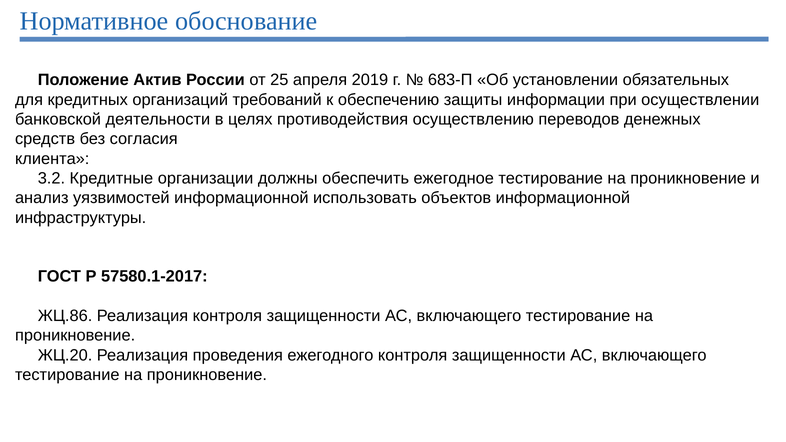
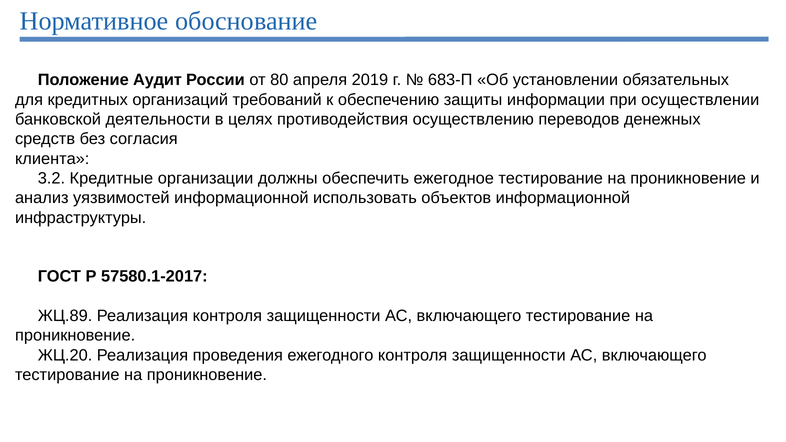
Актив: Актив -> Аудит (157, 80)
25: 25 -> 80 (279, 80)
ЖЦ.86: ЖЦ.86 -> ЖЦ.89 (65, 316)
